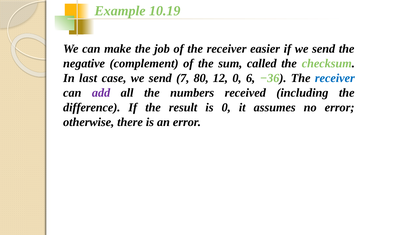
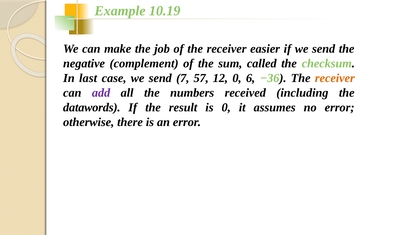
80: 80 -> 57 (201, 78)
receiver colour: blue -> orange (335, 78)
difference: difference -> datawords (92, 107)
